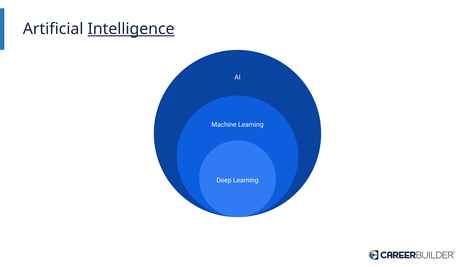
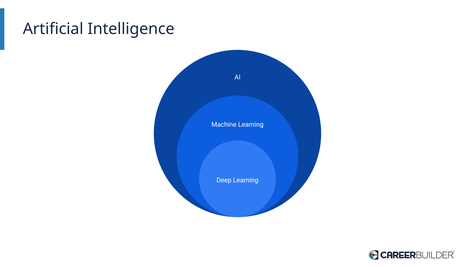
Intelligence underline: present -> none (131, 29)
